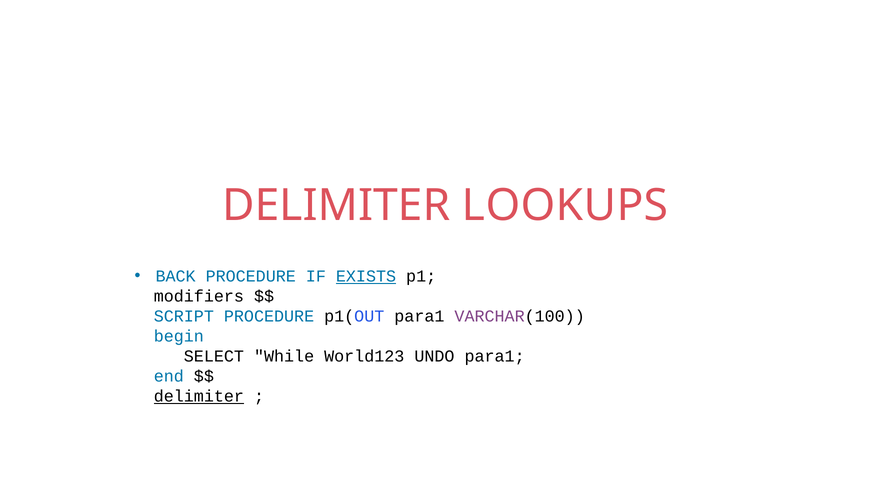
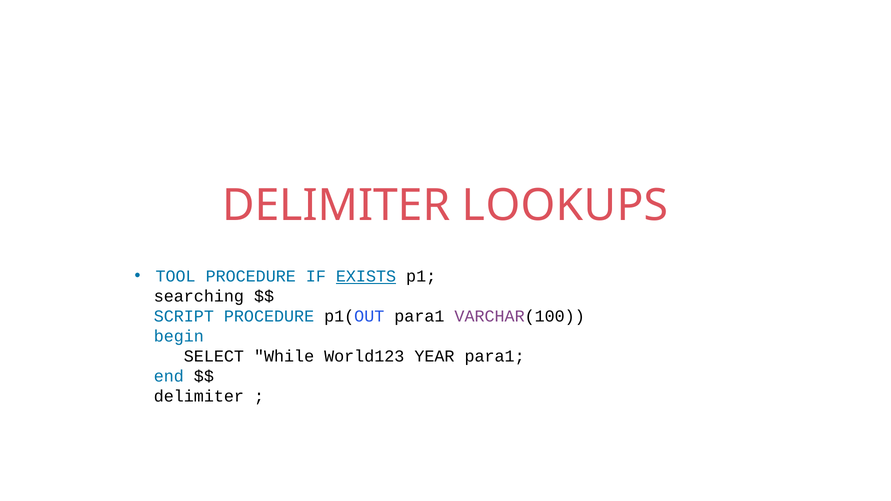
BACK: BACK -> TOOL (176, 276)
modifiers: modifiers -> searching (199, 296)
UNDO: UNDO -> YEAR (434, 356)
delimiter underline: present -> none (199, 396)
